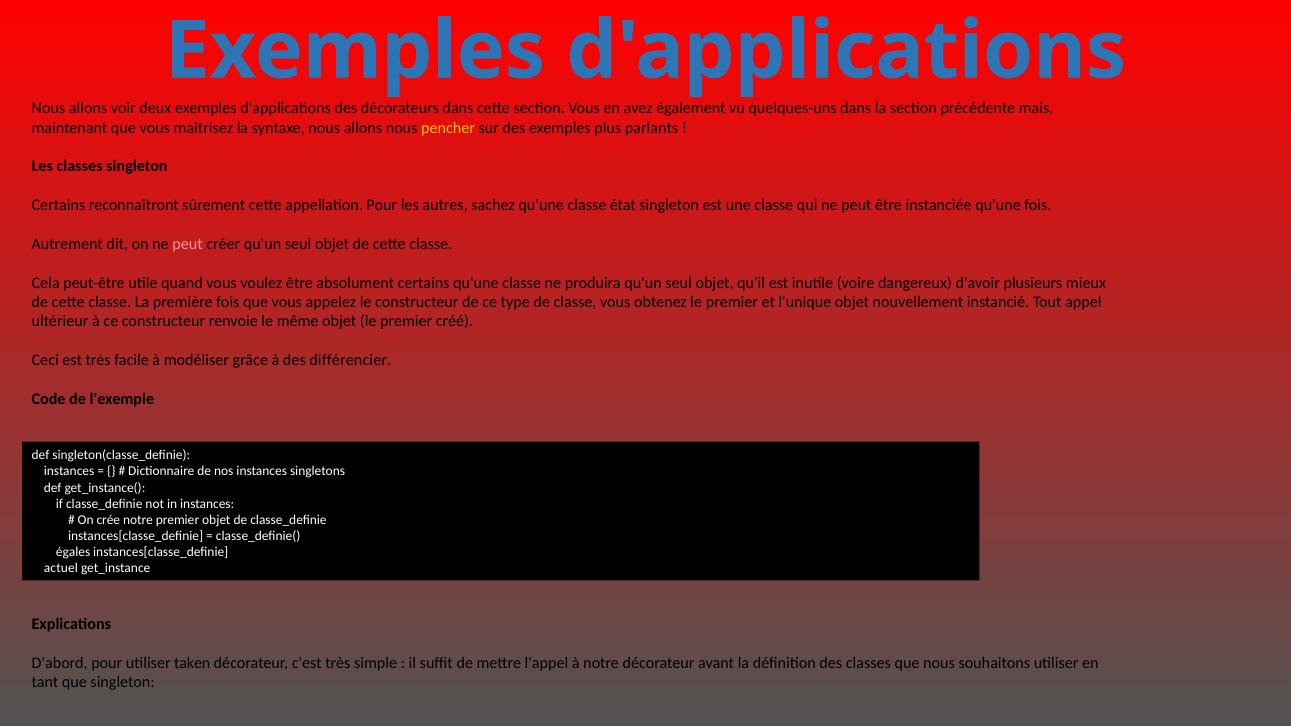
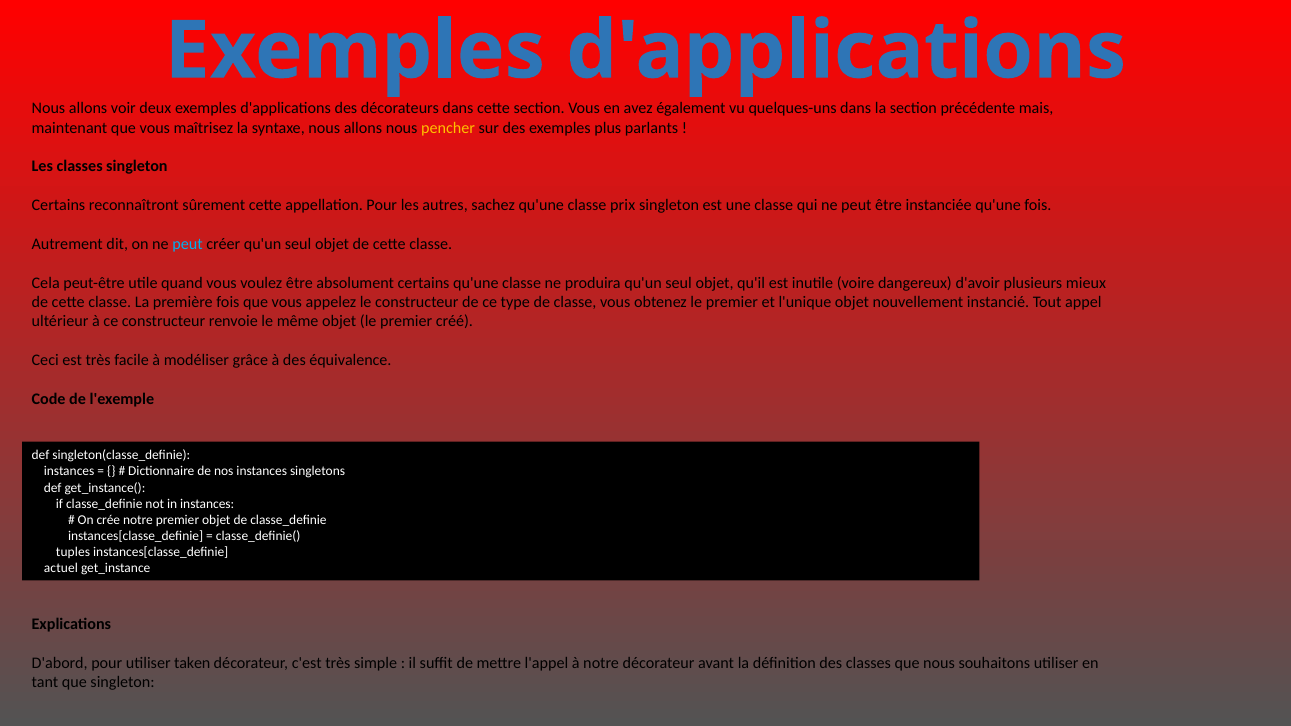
état: état -> prix (623, 205)
peut colour: pink -> light blue (187, 244)
différencier: différencier -> équivalence (350, 360)
égales: égales -> tuples (73, 552)
